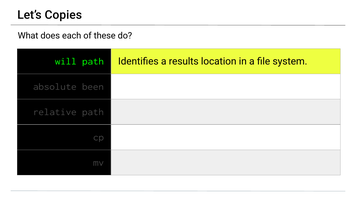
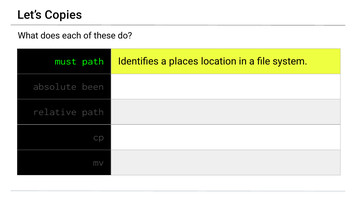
will: will -> must (66, 61)
results: results -> places (184, 61)
